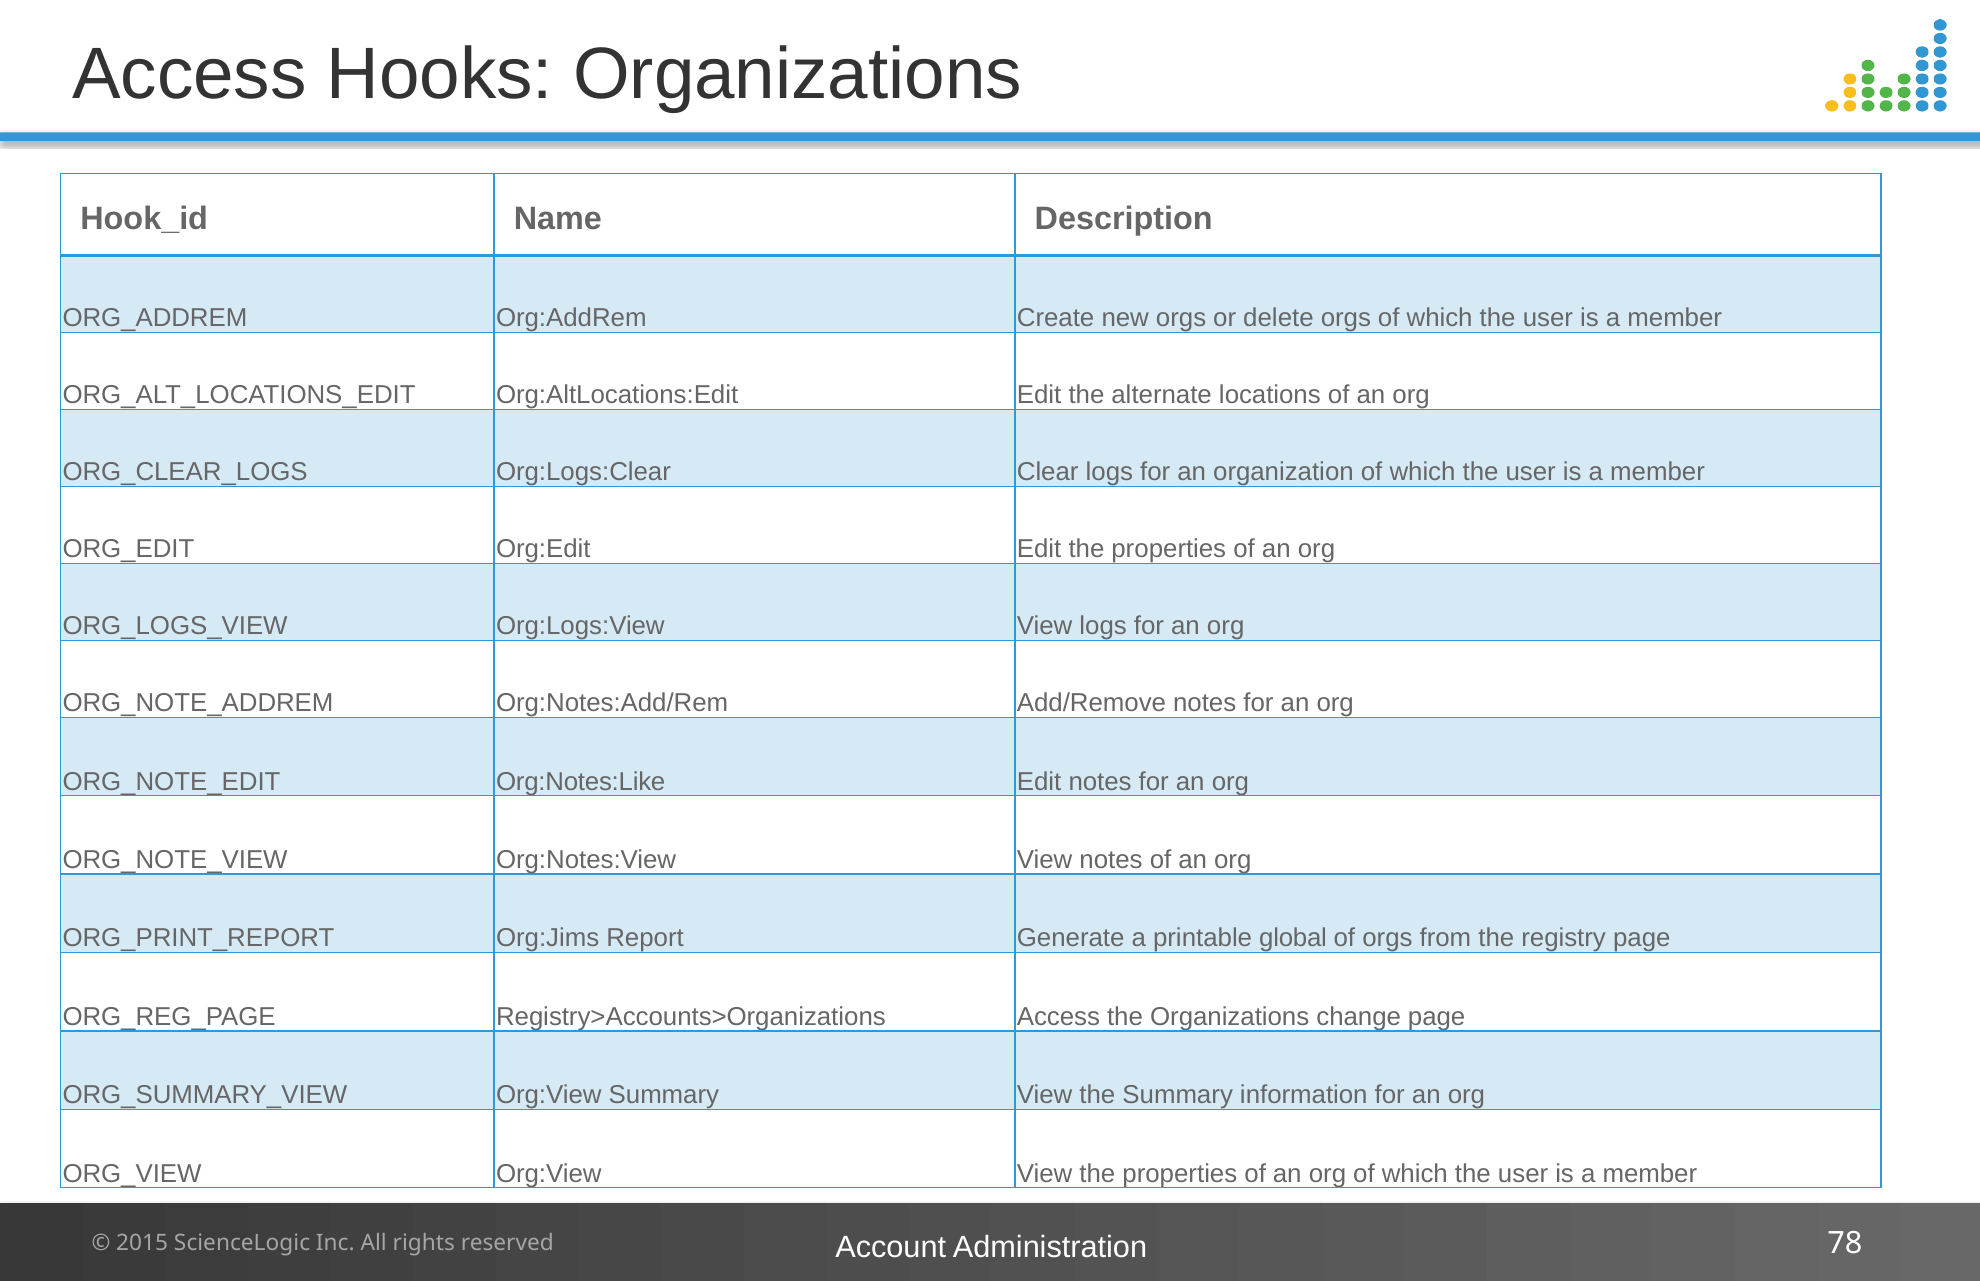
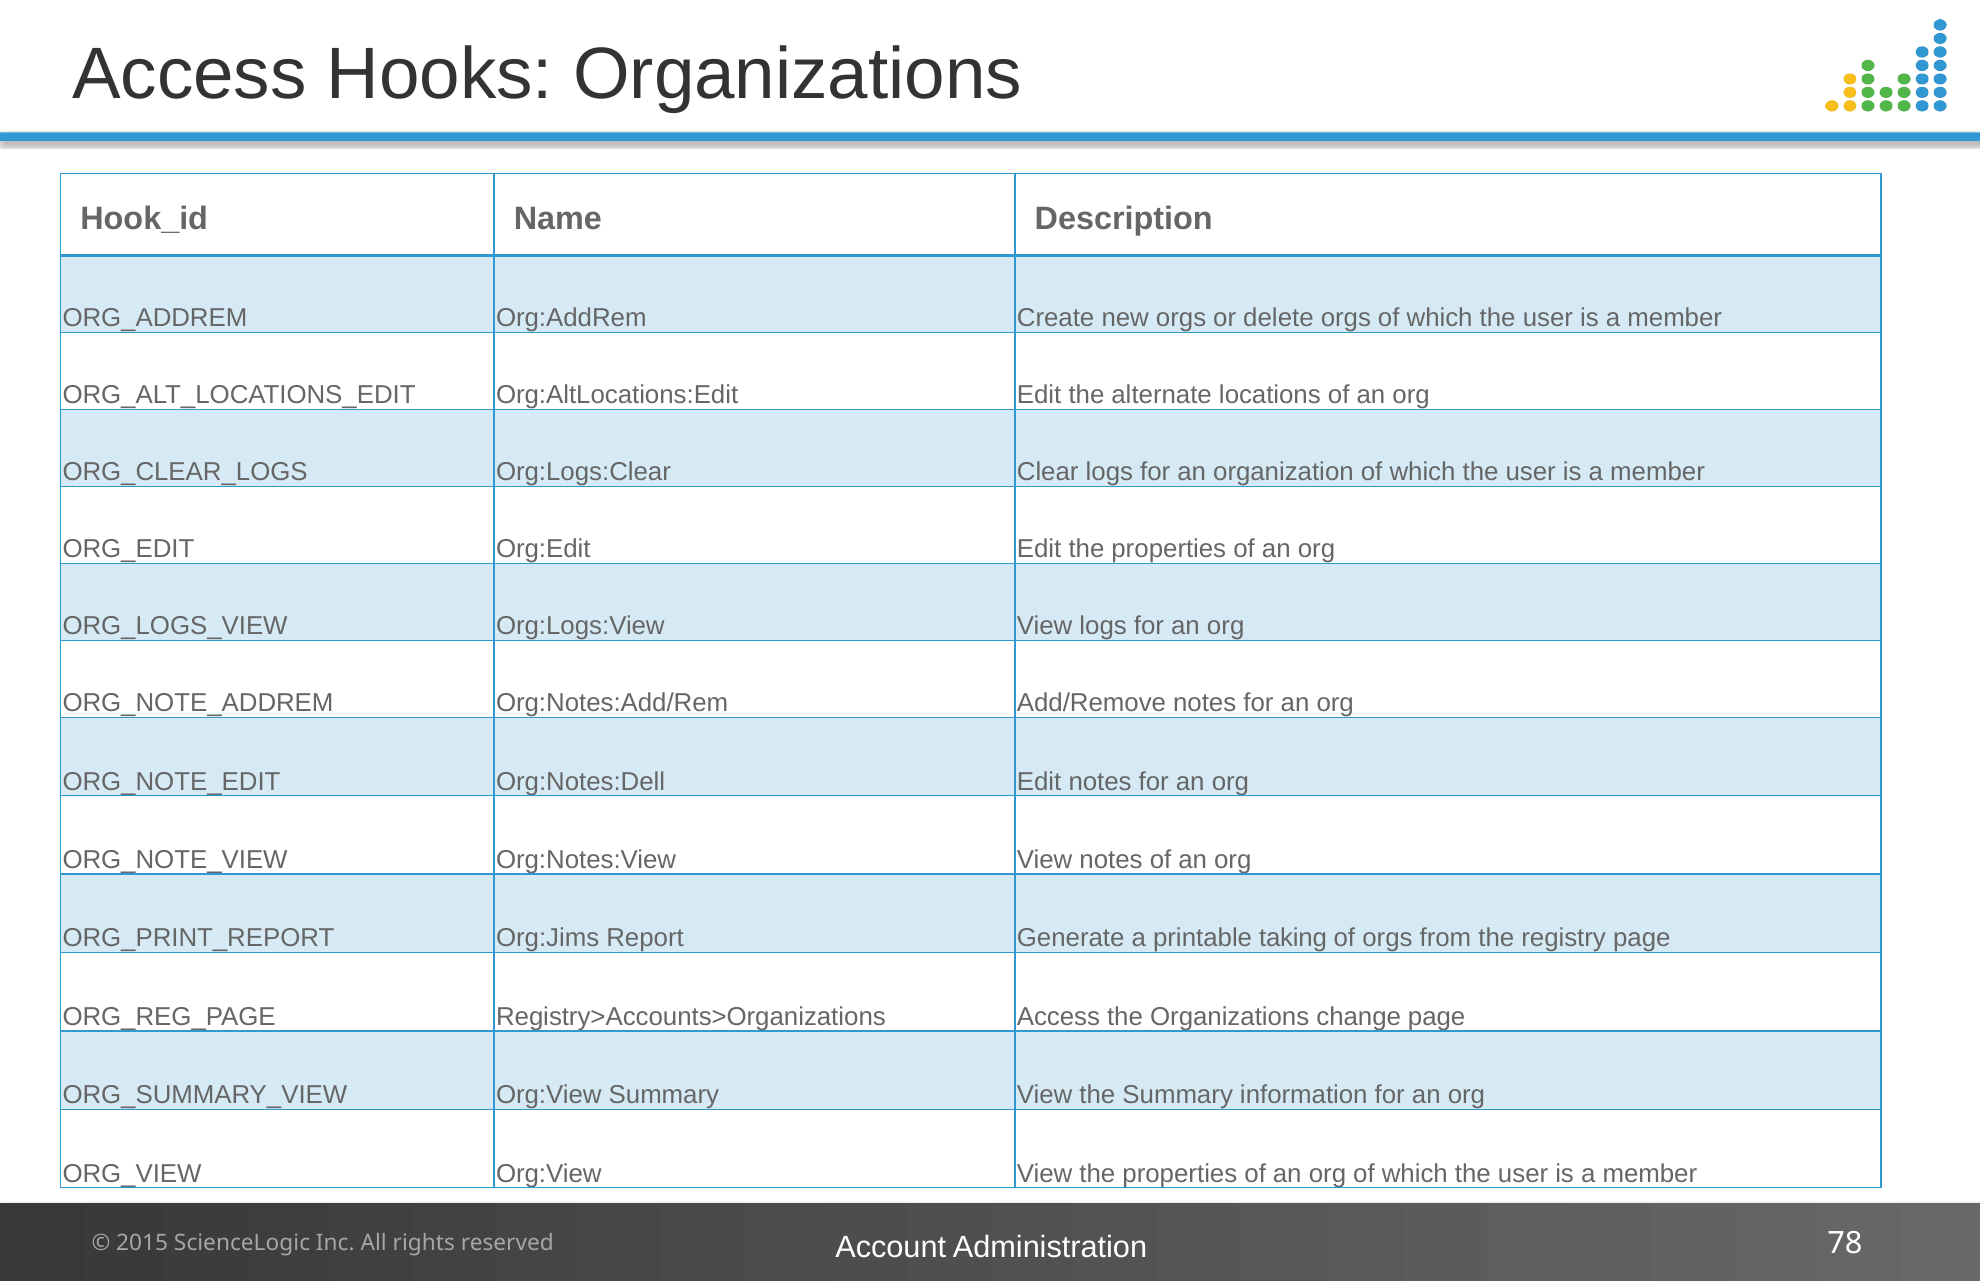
Org:Notes:Like: Org:Notes:Like -> Org:Notes:Dell (581, 782)
global: global -> taking (1293, 939)
